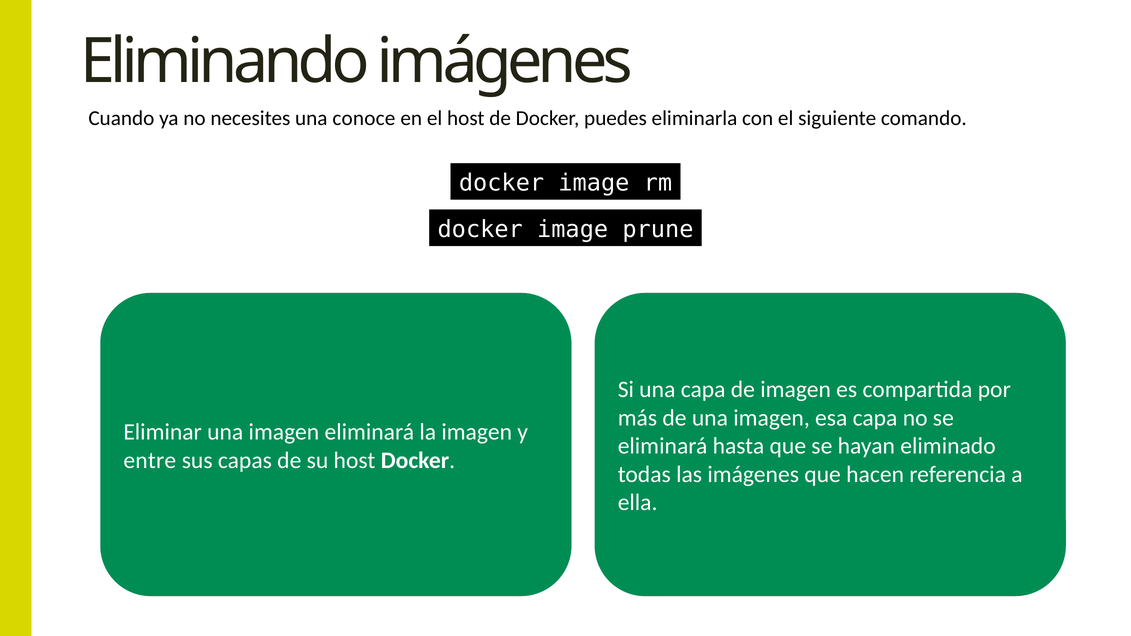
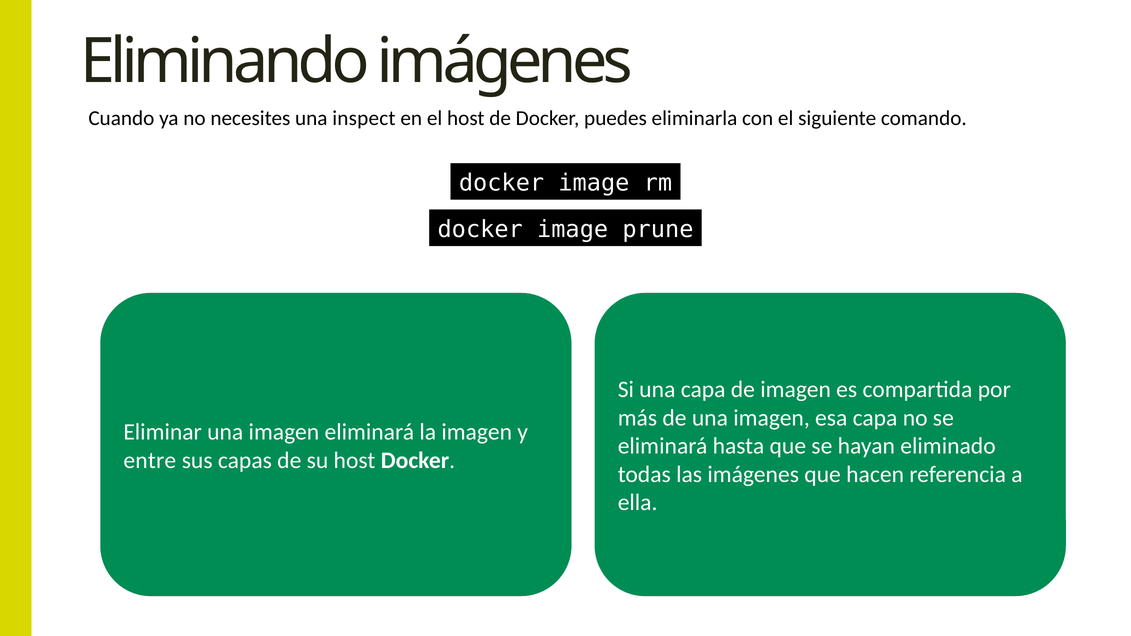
conoce: conoce -> inspect (364, 118)
